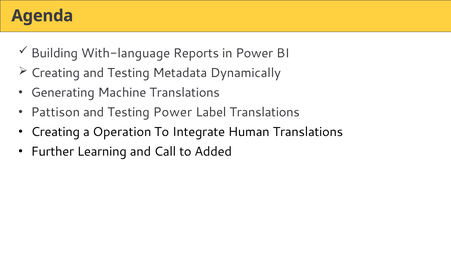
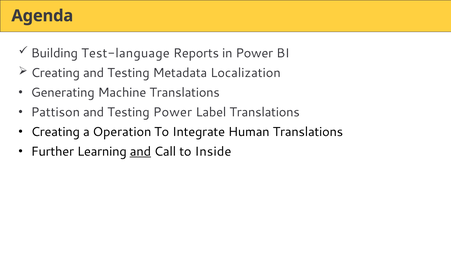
With-language: With-language -> Test-language (125, 53)
Dynamically: Dynamically -> Localization (246, 73)
and underline: none -> present (140, 151)
Added: Added -> Inside (213, 151)
